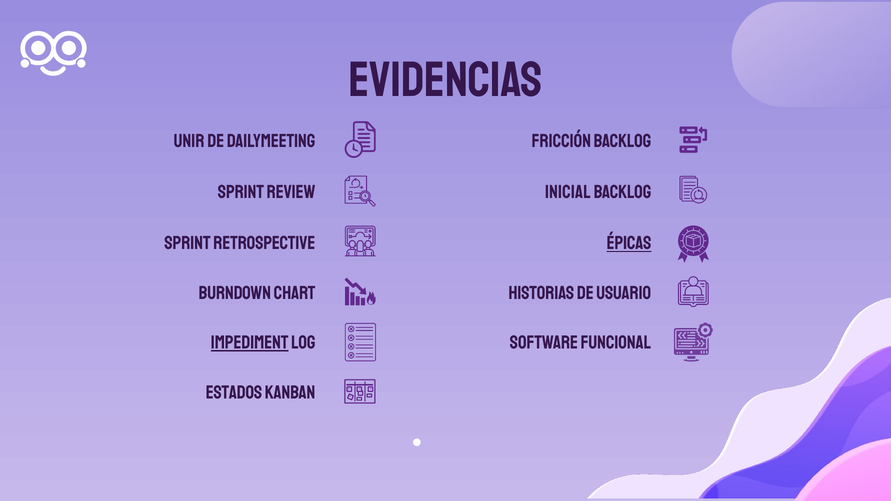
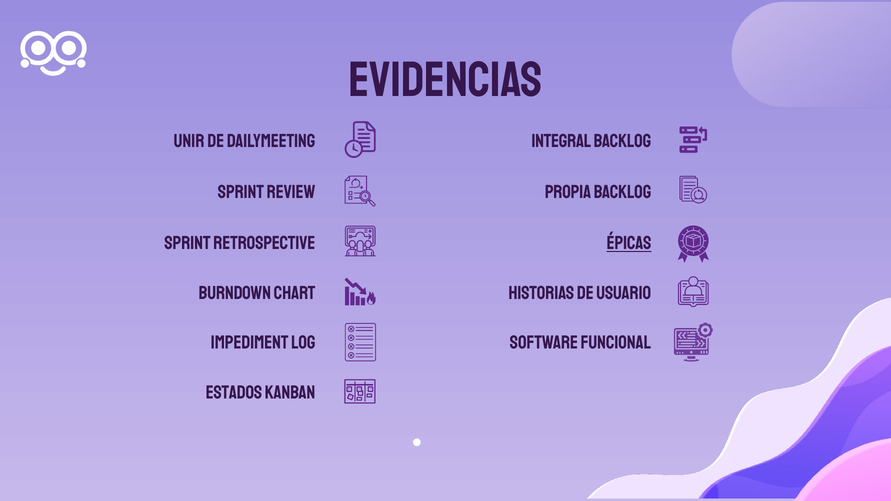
Fricción: Fricción -> Integral (561, 141)
Inicial: Inicial -> Propia (568, 192)
Impediment underline: present -> none (250, 343)
